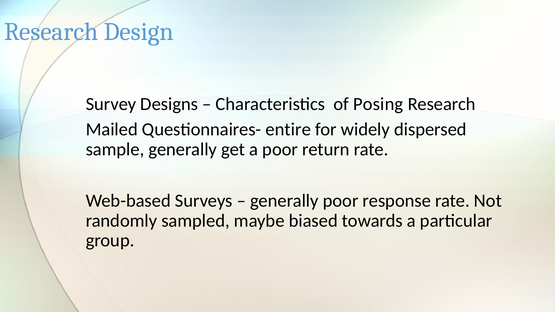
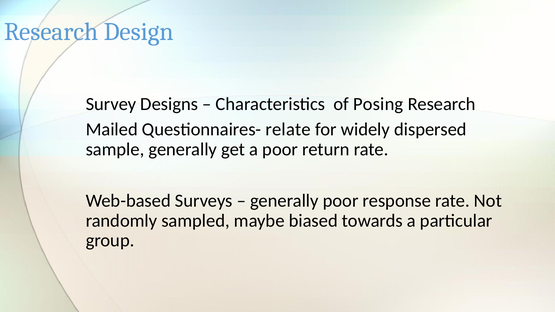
entire: entire -> relate (288, 130)
